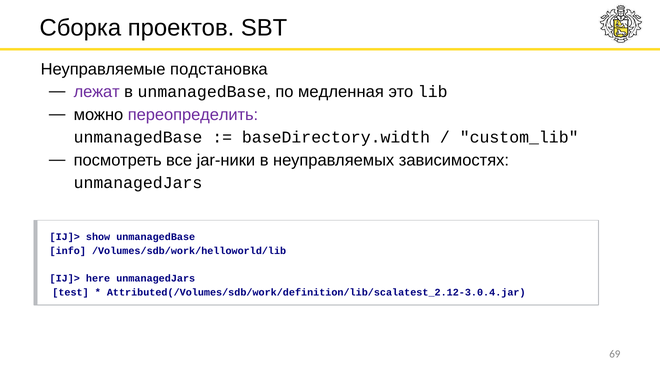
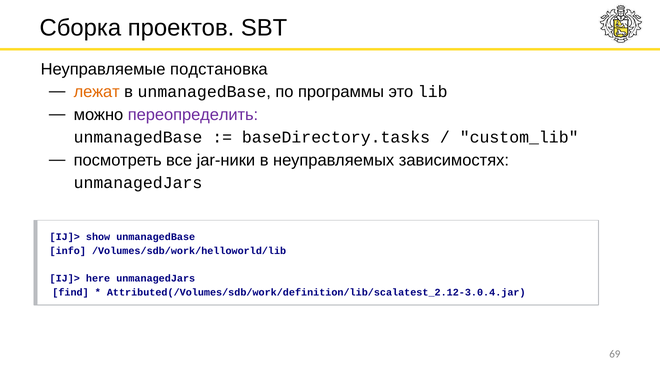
лежат colour: purple -> orange (97, 92)
медленная: медленная -> программы (341, 92)
baseDirectory.width: baseDirectory.width -> baseDirectory.tasks (336, 137)
test: test -> find (71, 293)
